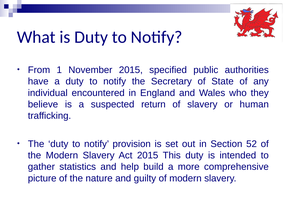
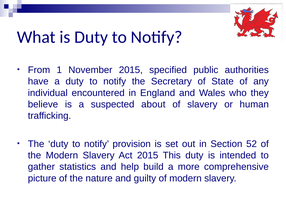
return: return -> about (153, 104)
